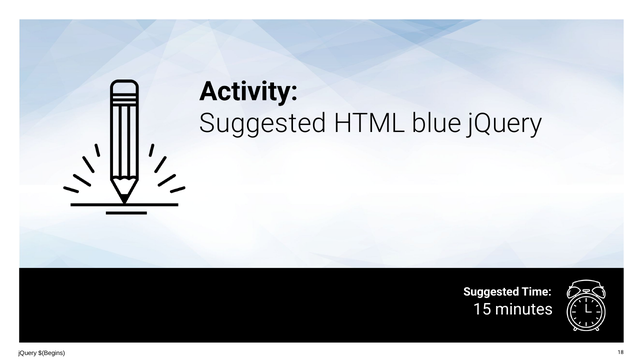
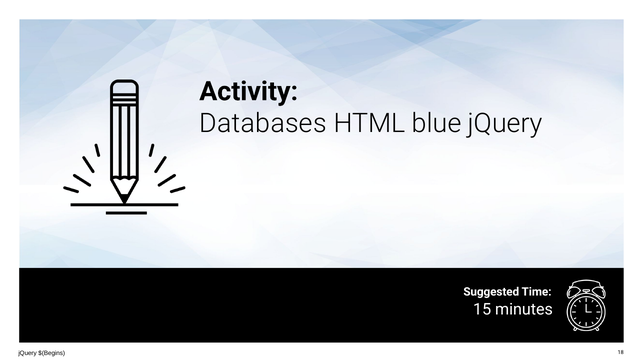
Suggested: Suggested -> Databases (263, 123)
